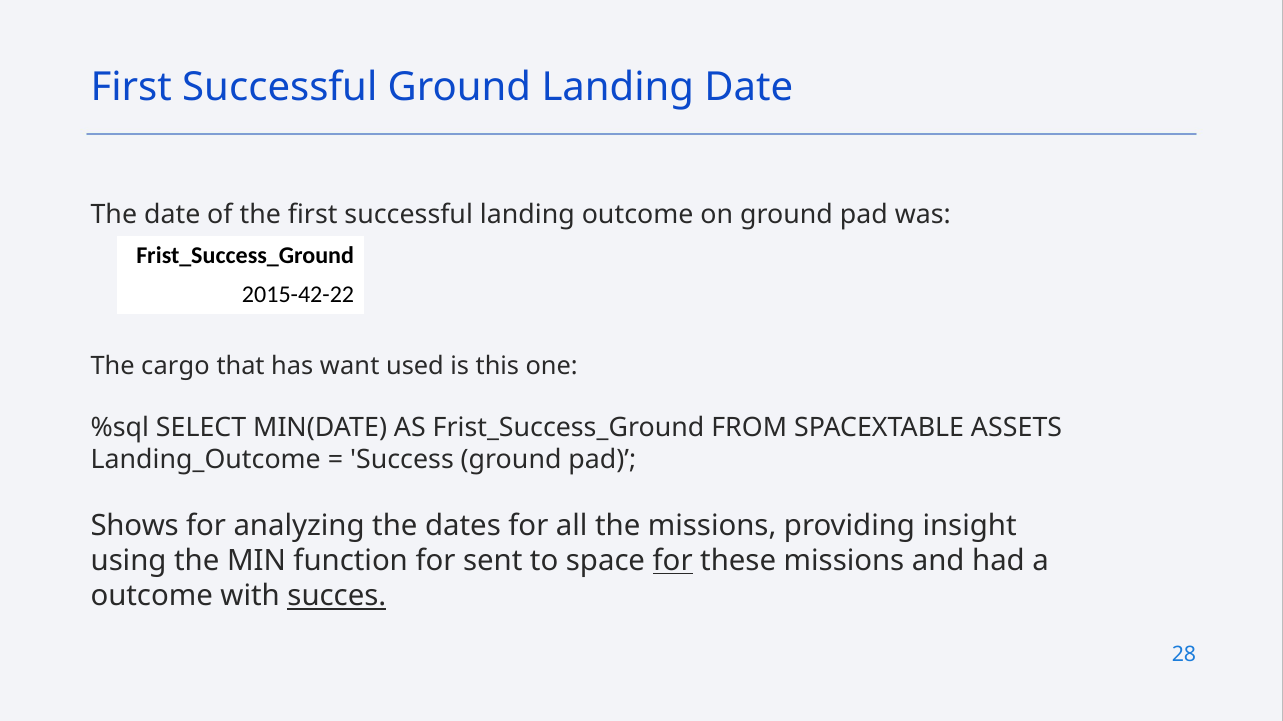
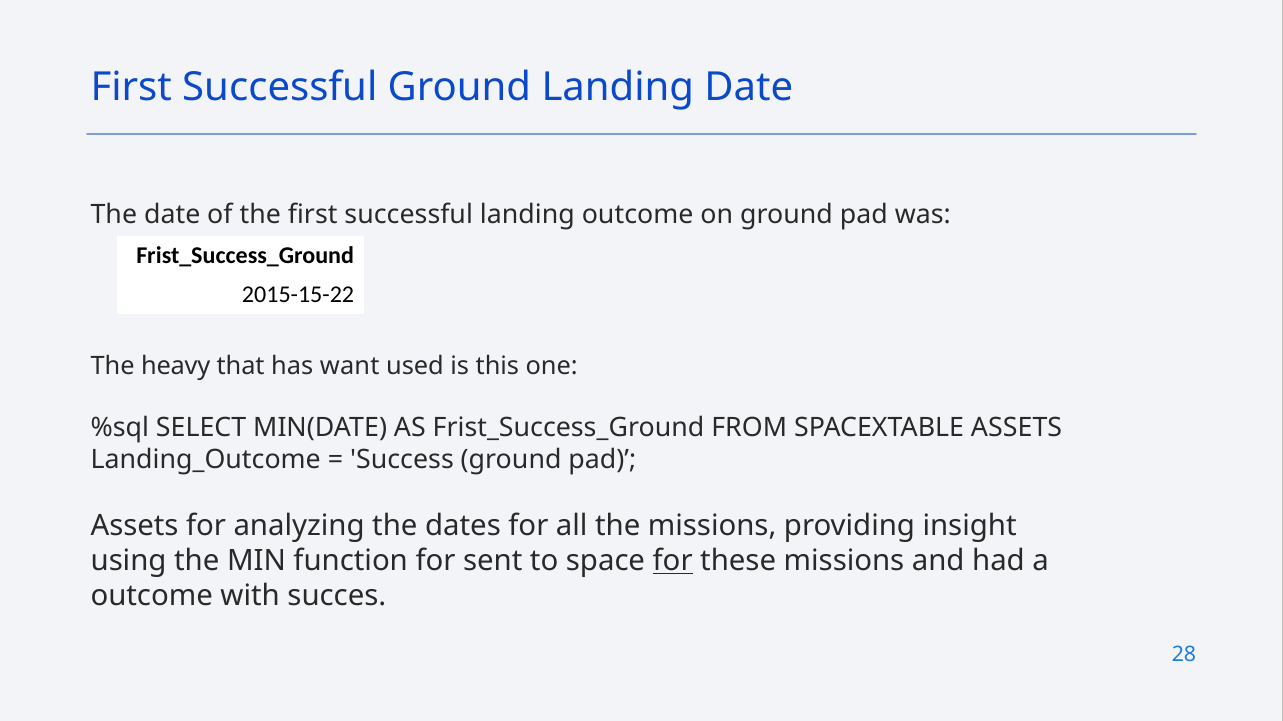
2015-42-22: 2015-42-22 -> 2015-15-22 (298, 295)
cargo: cargo -> heavy (176, 366)
Shows: Shows -> Assets (135, 526)
succes underline: present -> none (337, 597)
